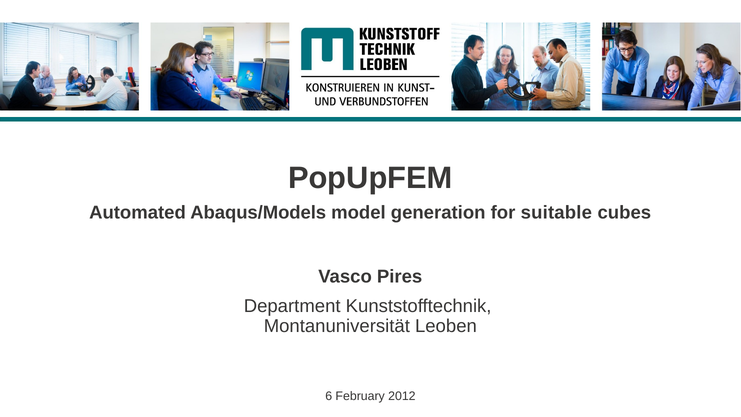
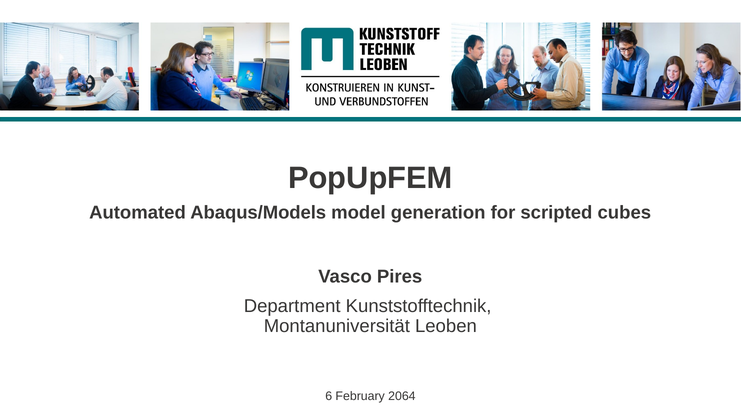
suitable: suitable -> scripted (556, 213)
2012: 2012 -> 2064 (402, 396)
